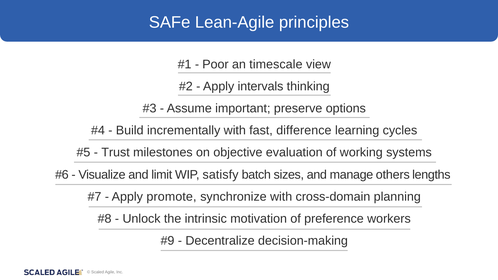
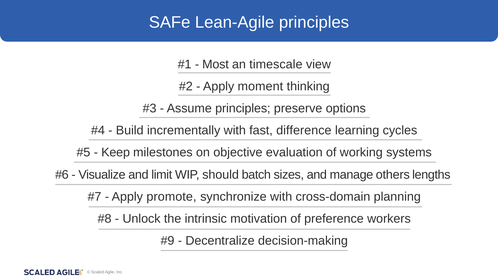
Poor: Poor -> Most (215, 64)
intervals: intervals -> moment (260, 86)
Assume important: important -> principles (243, 108)
Trust: Trust -> Keep (116, 153)
satisfy: satisfy -> should (221, 175)
